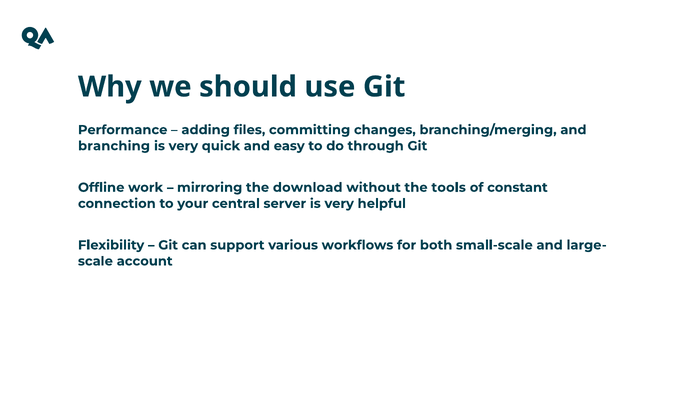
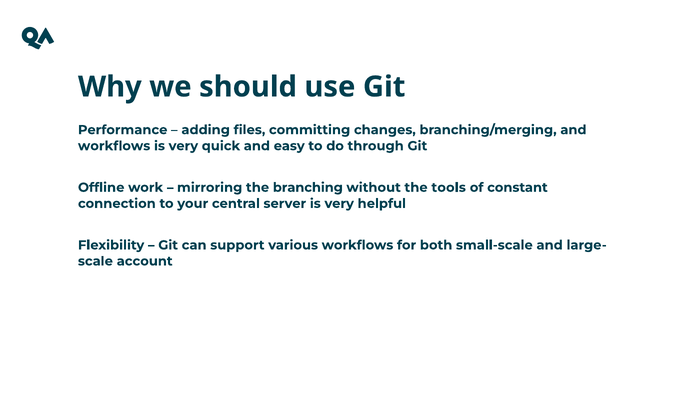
branching: branching -> workflows (114, 146)
download: download -> branching (308, 187)
